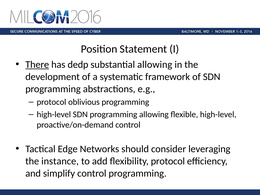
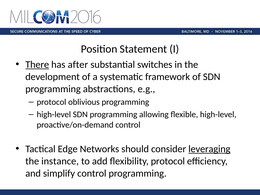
dedp: dedp -> after (78, 65)
substantial allowing: allowing -> switches (155, 65)
leveraging underline: none -> present (209, 149)
